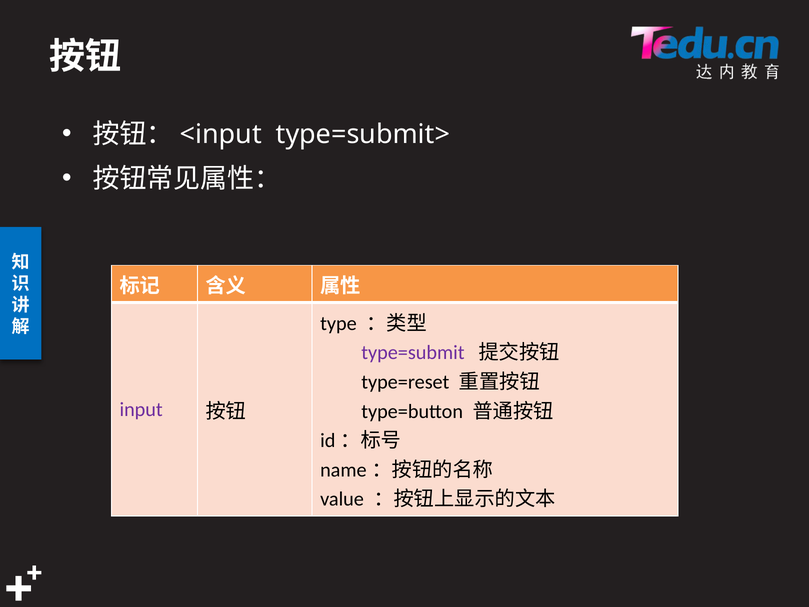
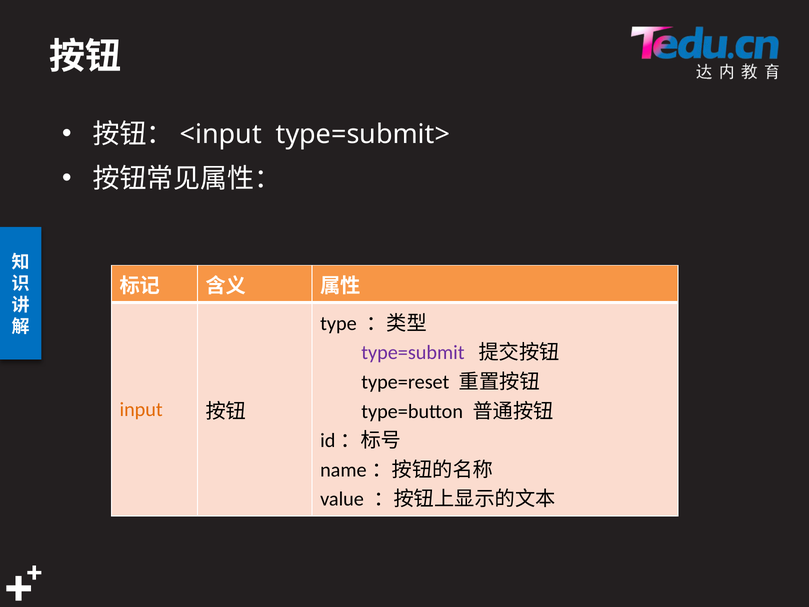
input colour: purple -> orange (141, 409)
